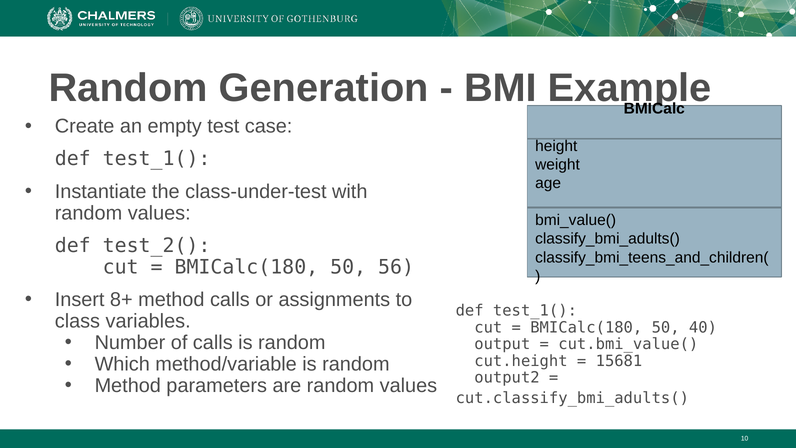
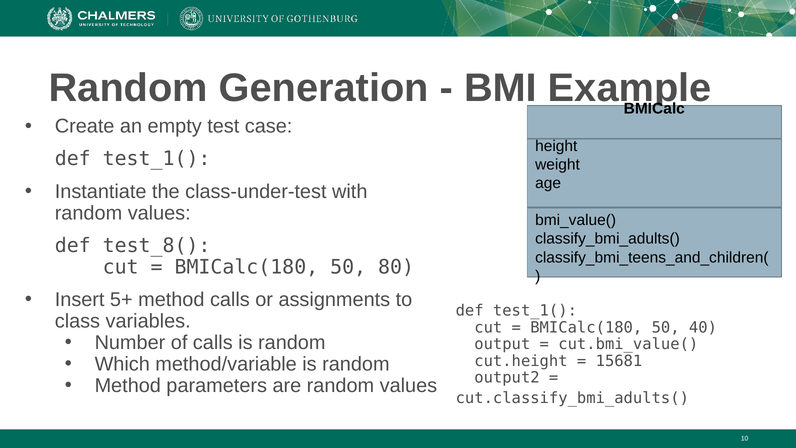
test_2(: test_2( -> test_8( (157, 245)
56: 56 -> 80 (396, 267)
8+: 8+ -> 5+ (121, 299)
